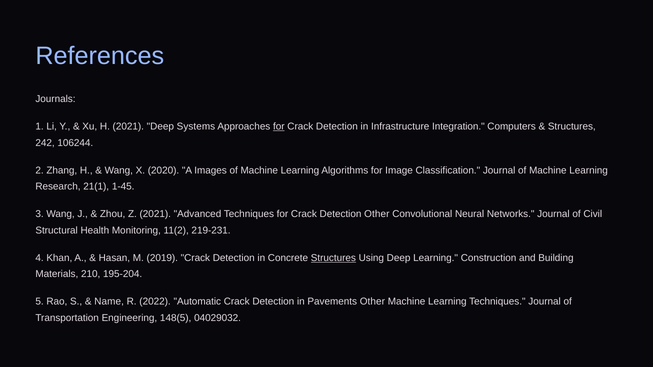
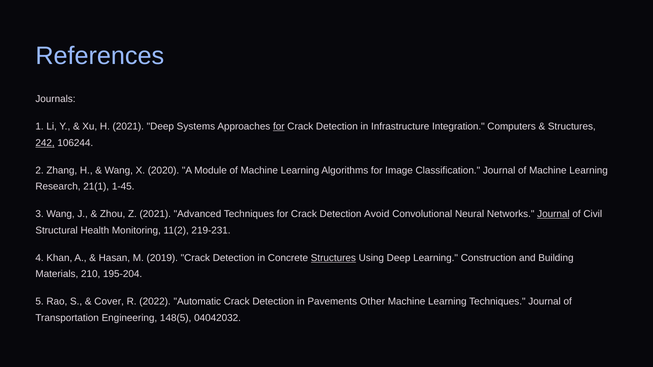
242 underline: none -> present (45, 143)
Images: Images -> Module (211, 171)
Detection Other: Other -> Avoid (377, 214)
Journal underline: none -> present (553, 214)
Name: Name -> Cover (109, 302)
04029032: 04029032 -> 04042032 (218, 318)
